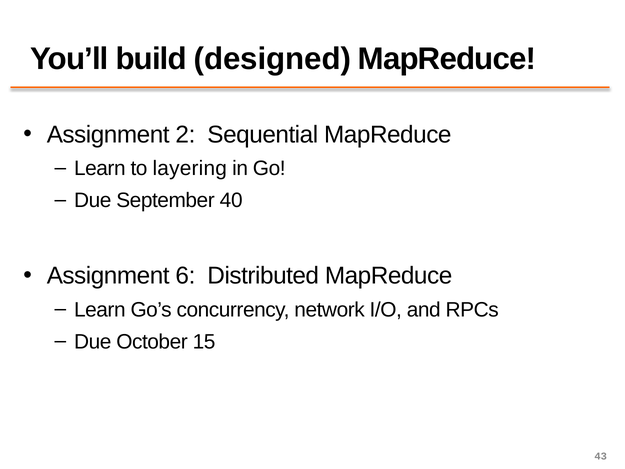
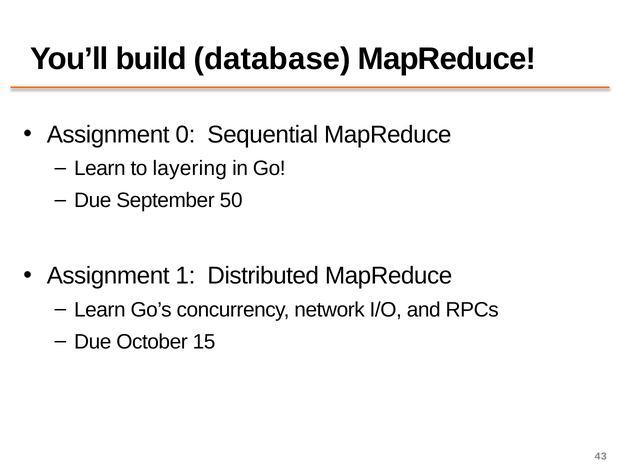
designed: designed -> database (272, 59)
2: 2 -> 0 (185, 134)
40: 40 -> 50 (231, 200)
6: 6 -> 1 (185, 276)
